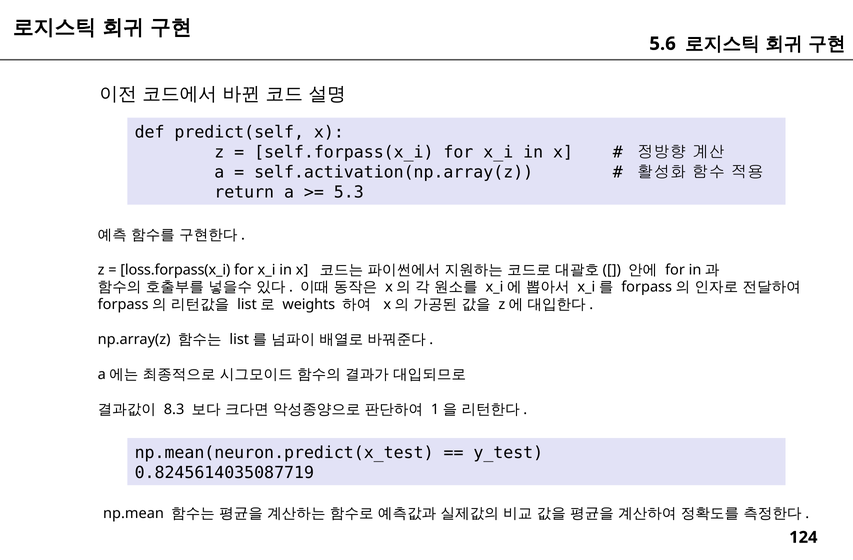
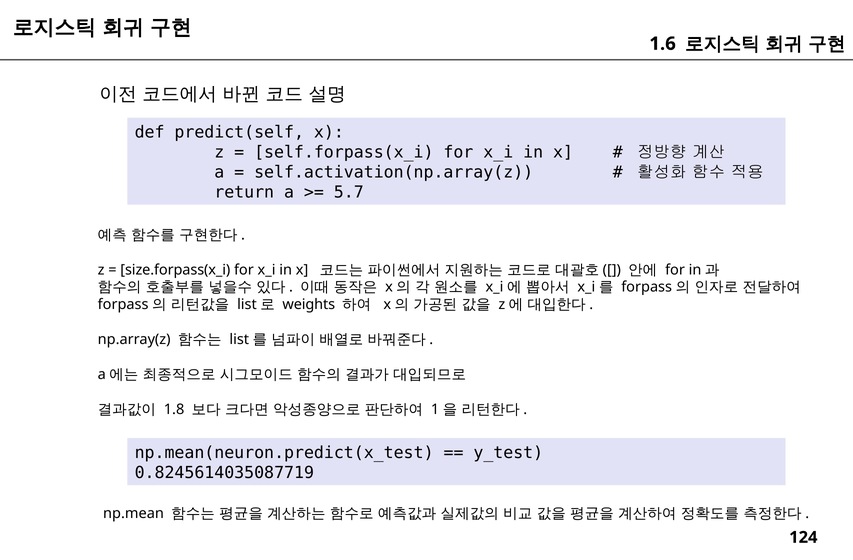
5.6: 5.6 -> 1.6 (663, 44)
5.3: 5.3 -> 5.7 (349, 192)
loss.forpass(x_i: loss.forpass(x_i -> size.forpass(x_i (175, 270)
8.3: 8.3 -> 1.8 (174, 409)
